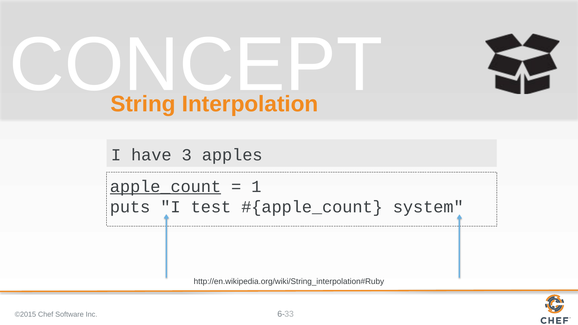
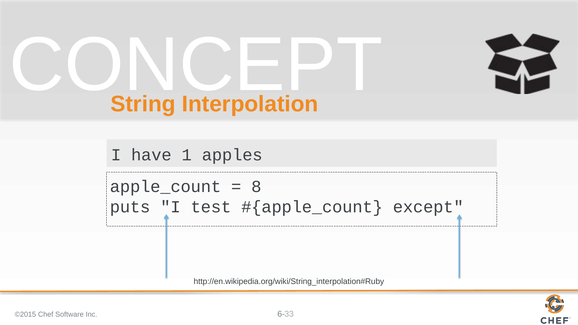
3: 3 -> 1 (187, 155)
apple_count underline: present -> none (165, 187)
1: 1 -> 8 (256, 187)
system: system -> except (428, 207)
